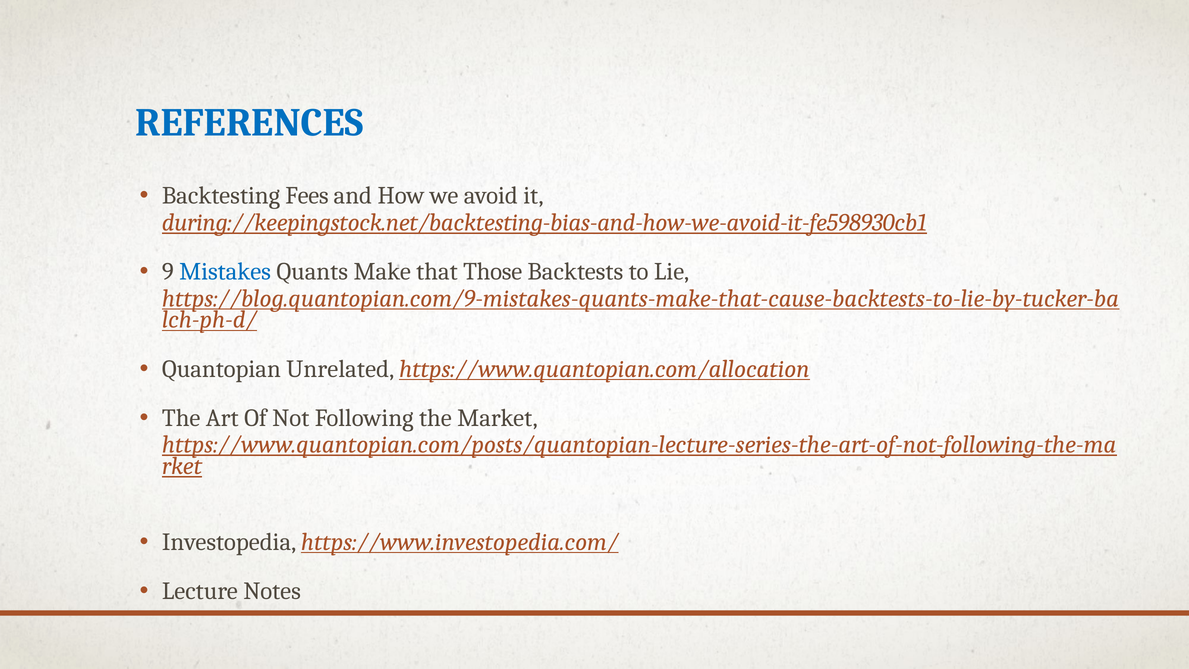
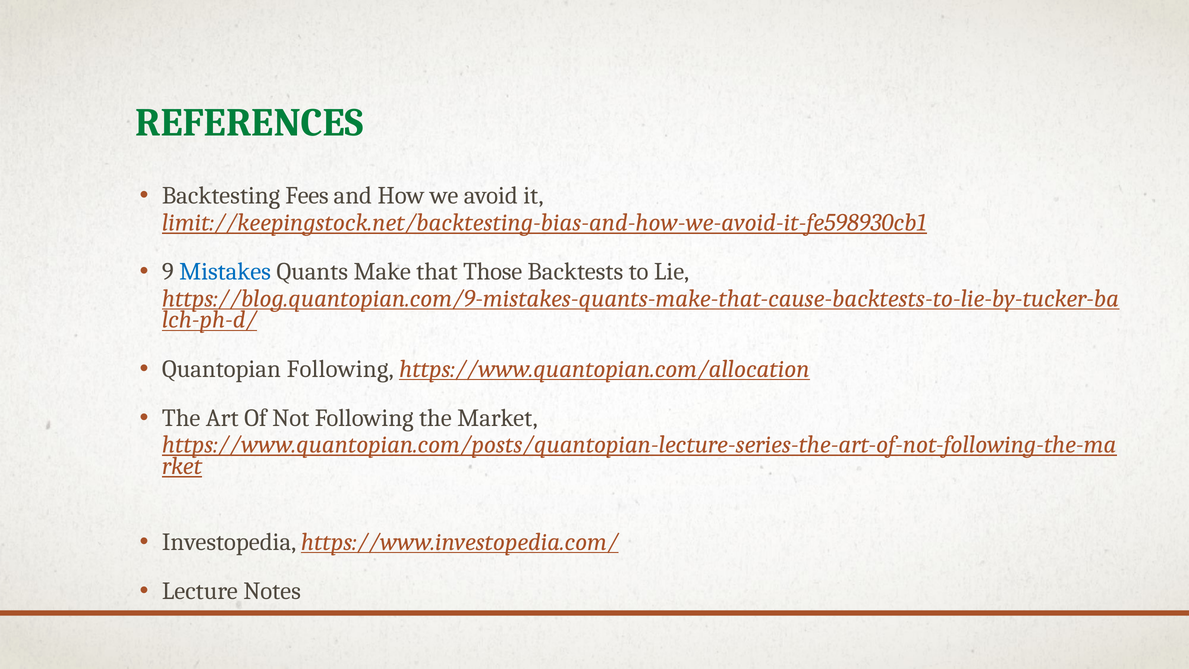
REFERENCES colour: blue -> green (249, 122)
during://keepingstock.net/backtesting-bias-and-how-we-avoid-it-fe598930cb1: during://keepingstock.net/backtesting-bias-and-how-we-avoid-it-fe598930cb1 -> limit://keepingstock.net/backtesting-bias-and-how-we-avoid-it-fe598930cb1 (544, 222)
Quantopian Unrelated: Unrelated -> Following (340, 369)
